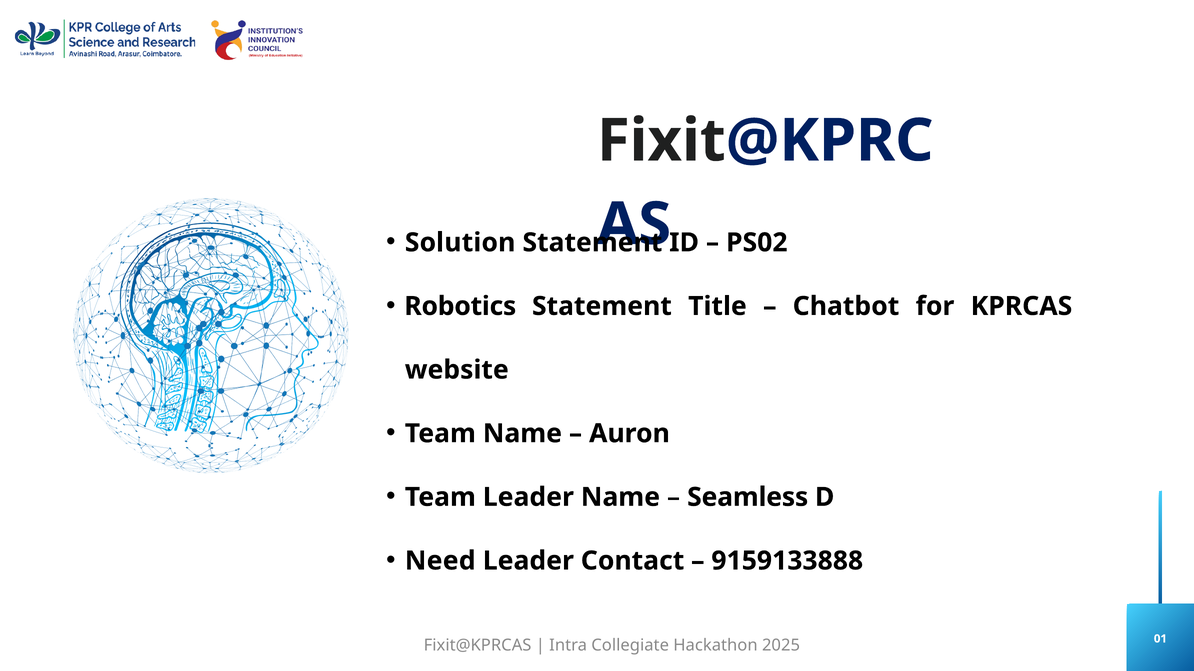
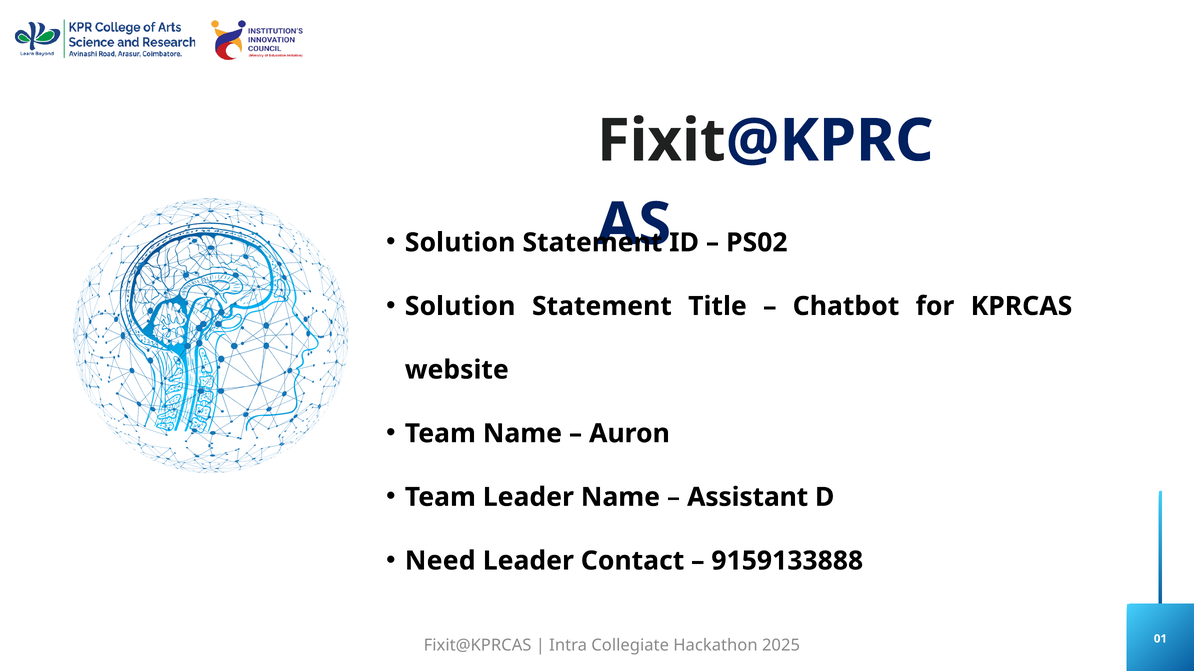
Robotics: Robotics -> Solution (460, 307)
Seamless: Seamless -> Assistant (748, 498)
